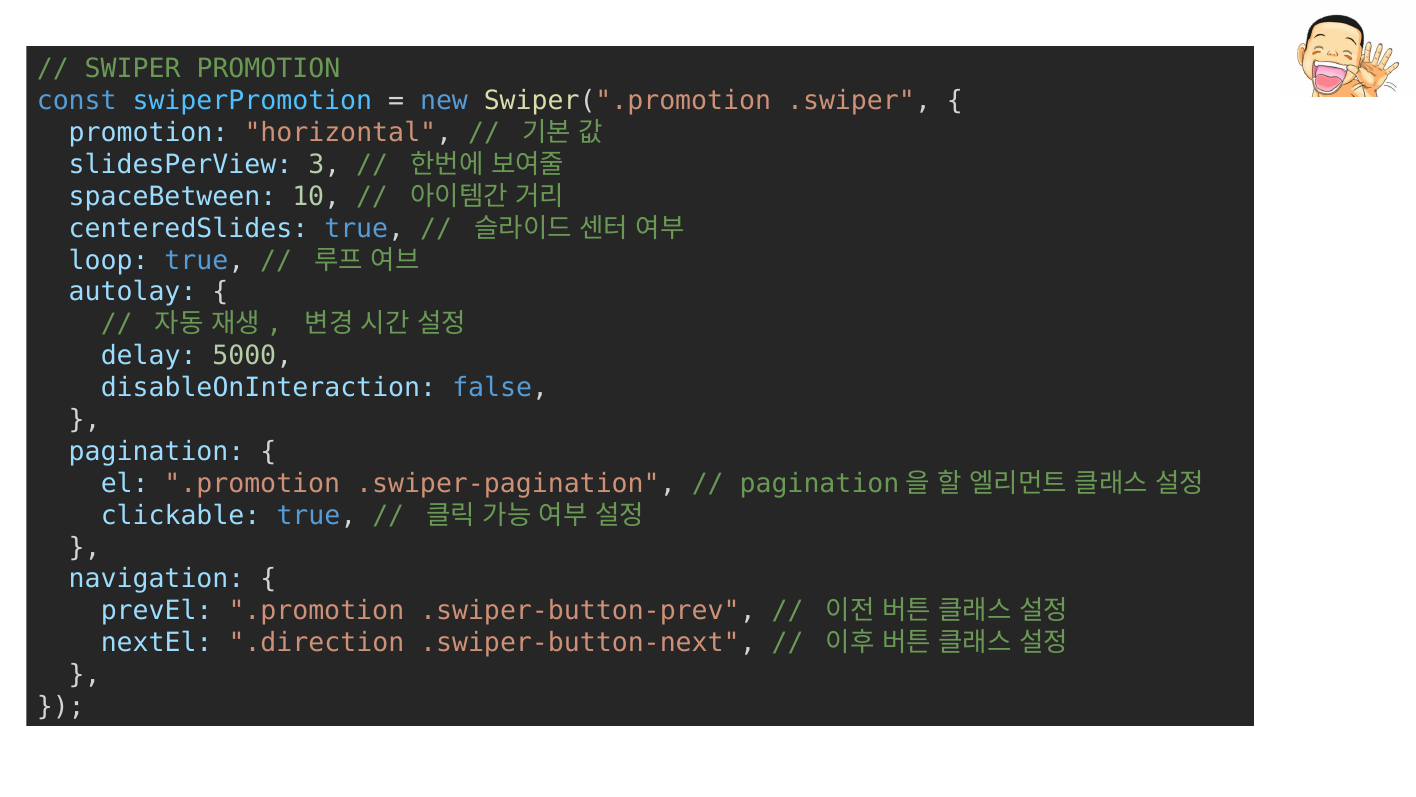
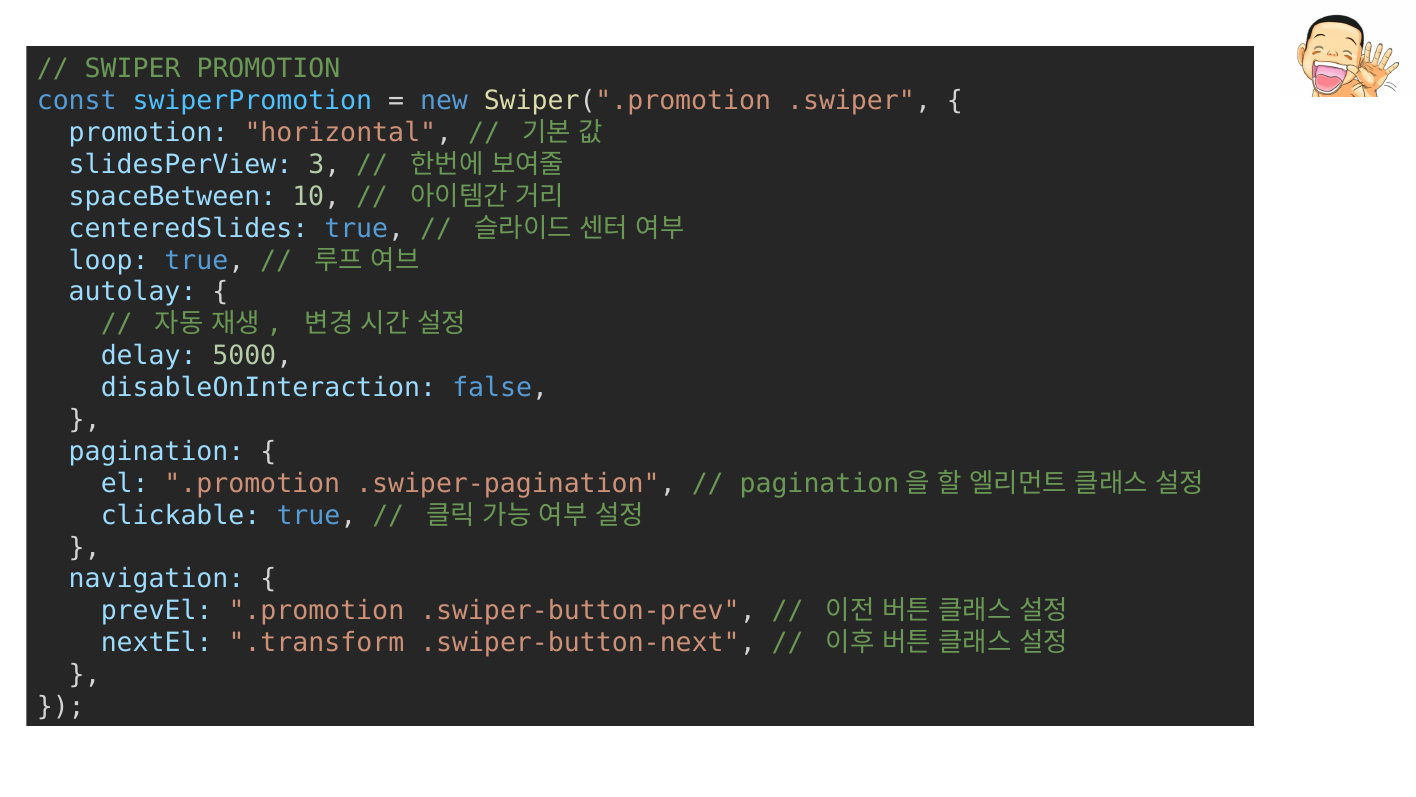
.direction: .direction -> .transform (316, 642)
